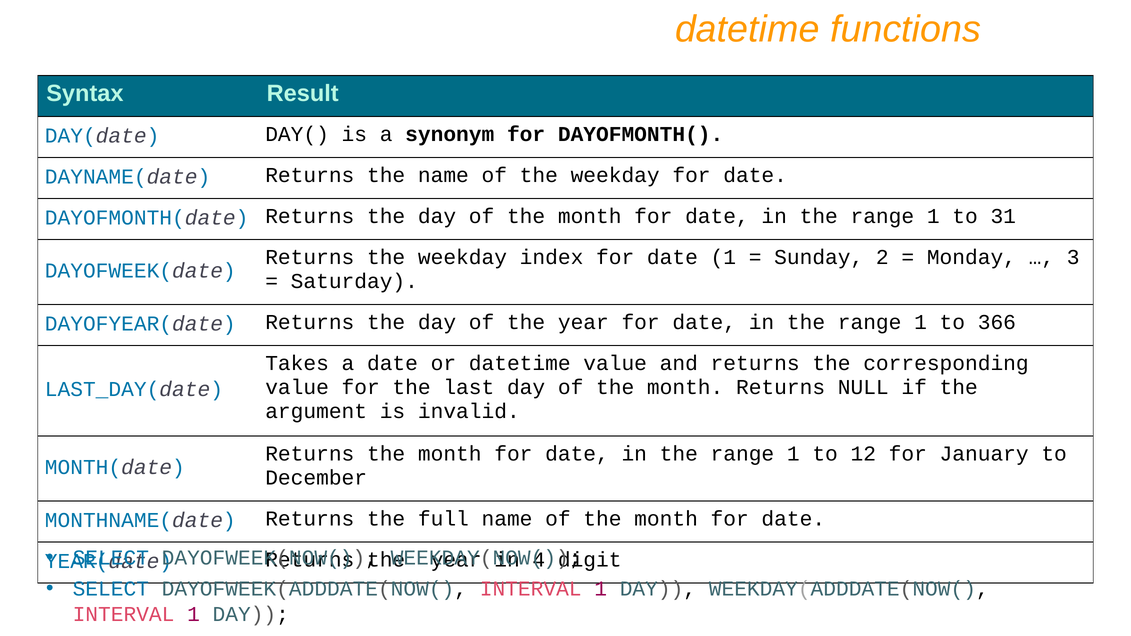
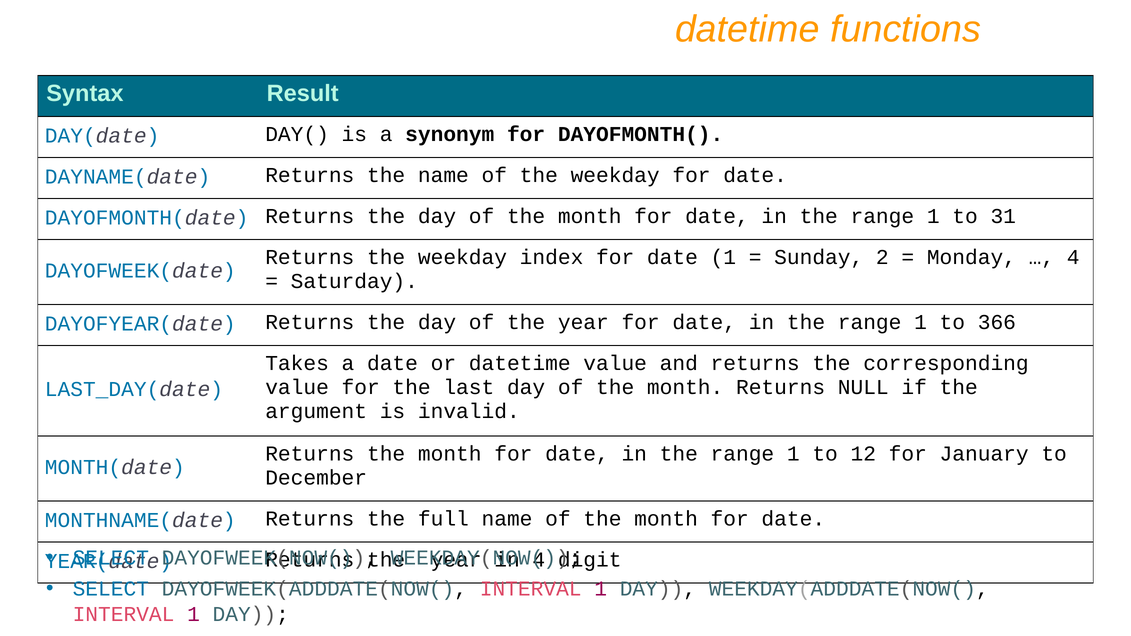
3: 3 -> 4 (1073, 257)
